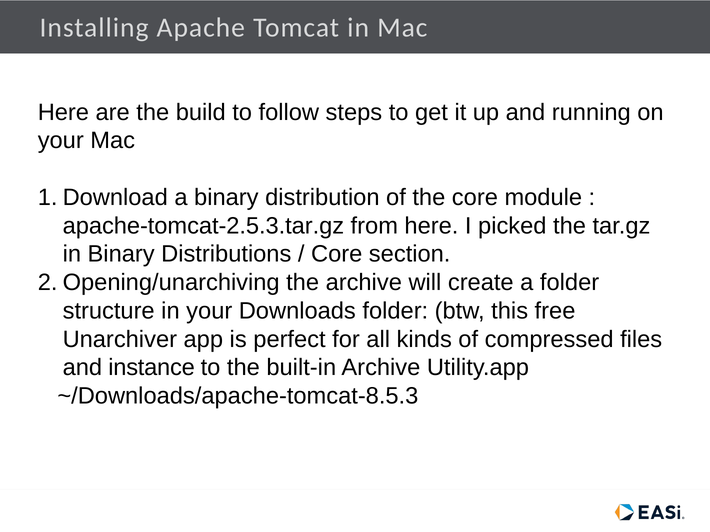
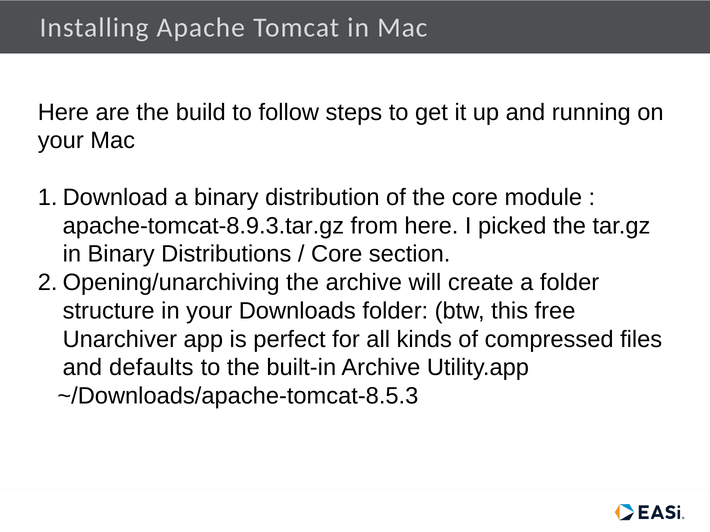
apache-tomcat-2.5.3.tar.gz: apache-tomcat-2.5.3.tar.gz -> apache-tomcat-8.9.3.tar.gz (203, 226)
instance: instance -> defaults (151, 368)
